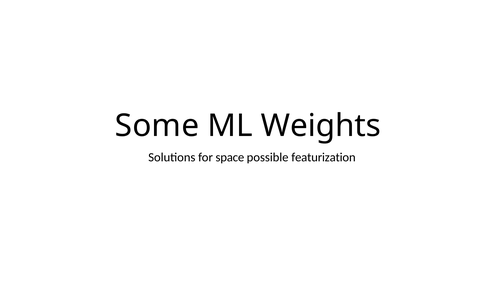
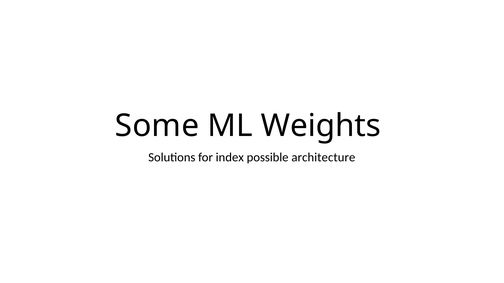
space: space -> index (230, 158)
featurization: featurization -> architecture (323, 158)
